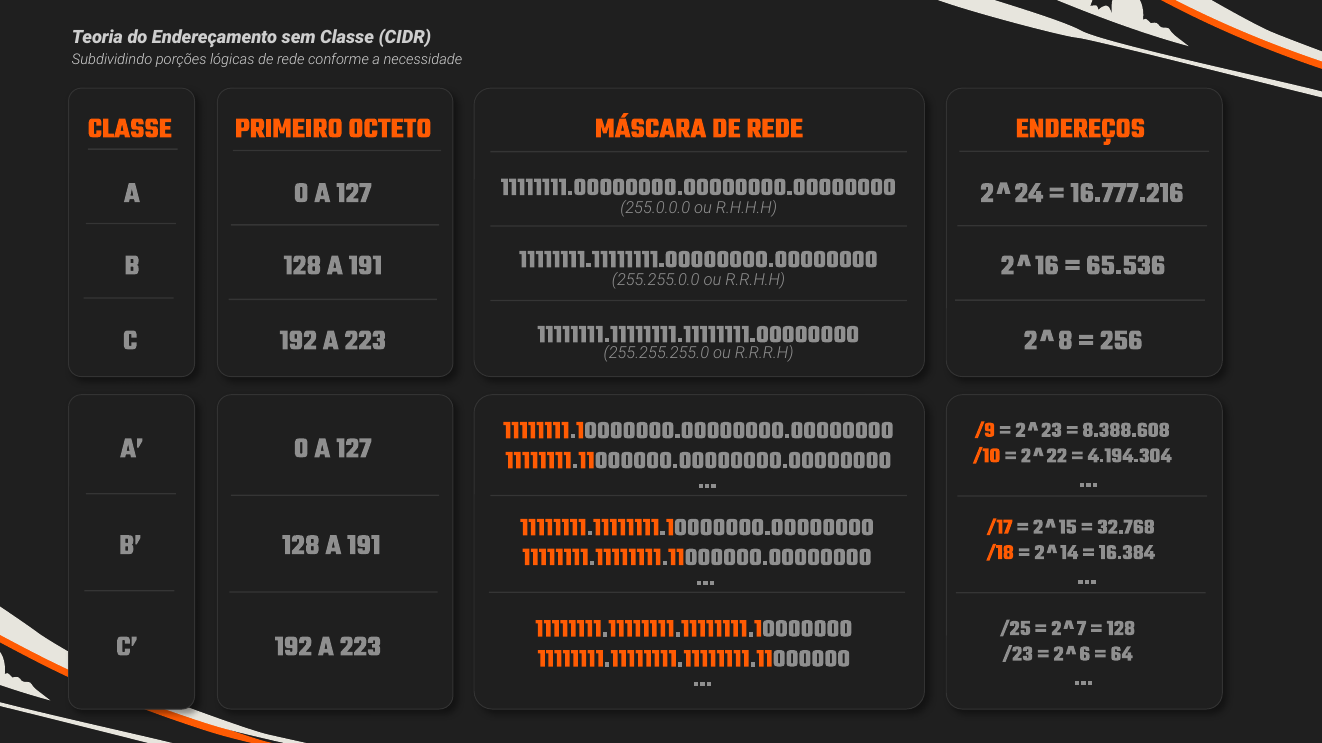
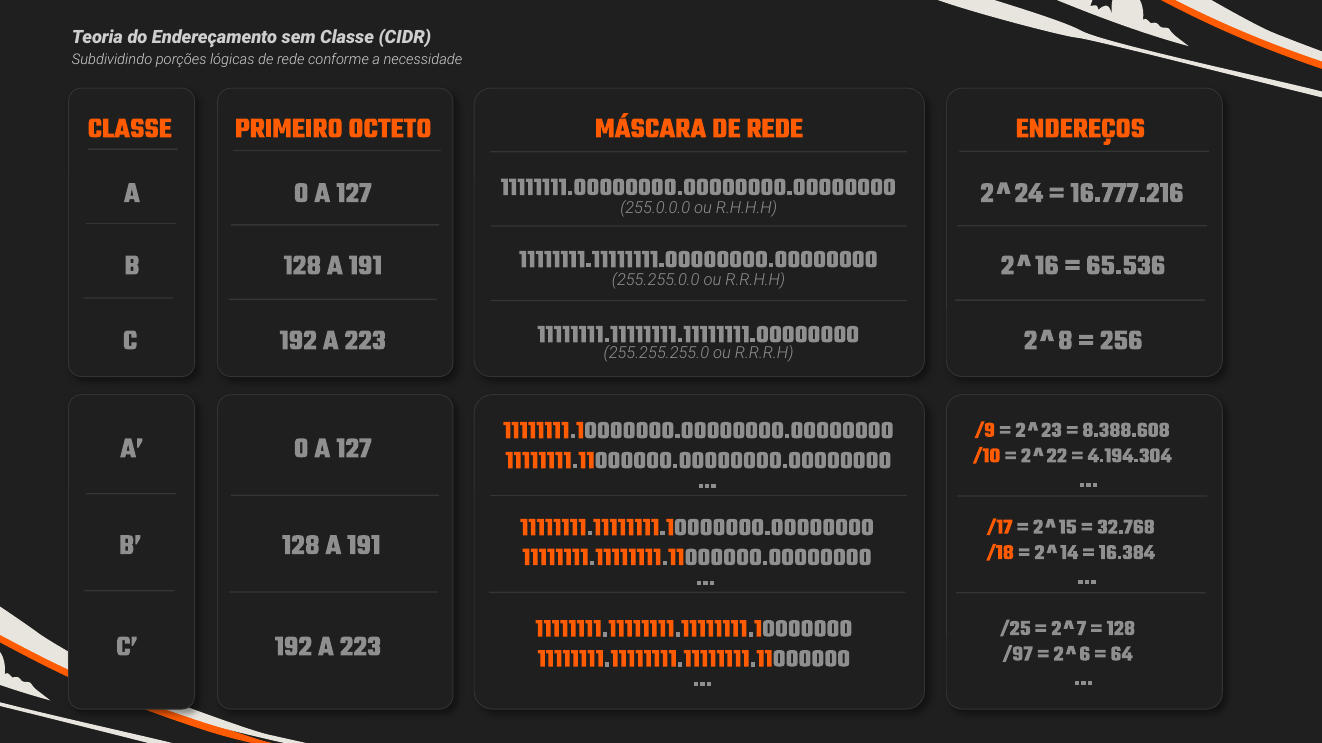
/23: /23 -> /97 (1018, 654)
